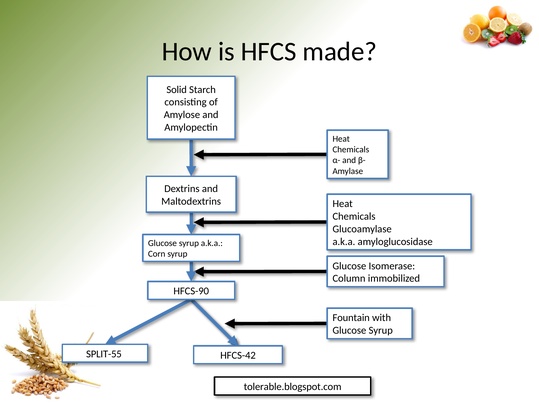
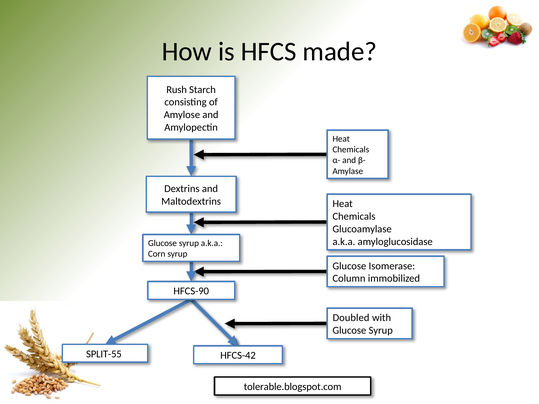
Solid: Solid -> Rush (177, 90)
Fountain: Fountain -> Doubled (351, 318)
